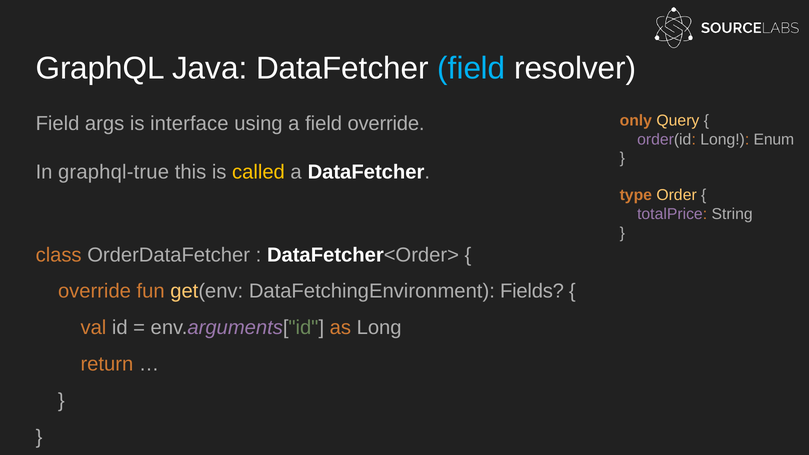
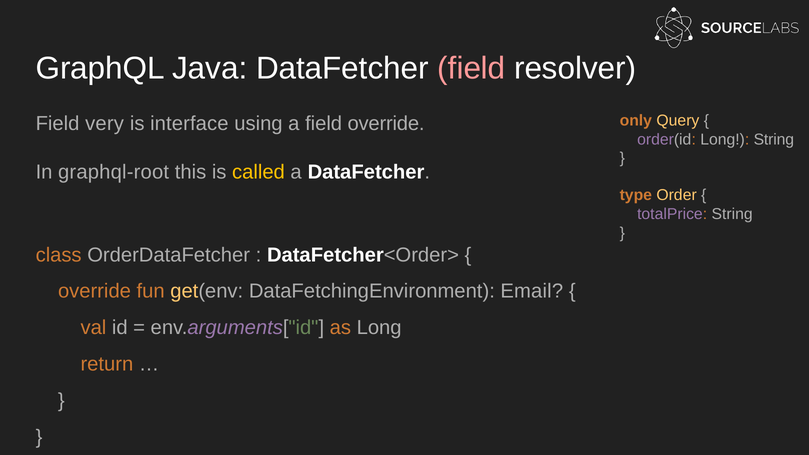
field colour: light blue -> pink (471, 69)
args: args -> very (105, 124)
Long Enum: Enum -> String (774, 139)
graphql-true: graphql-true -> graphql-root (114, 172)
Fields: Fields -> Email (532, 291)
